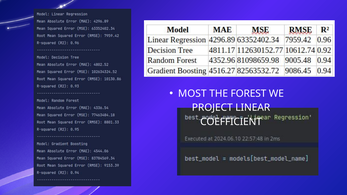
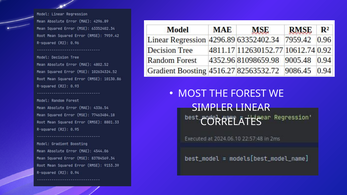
PROJECT: PROJECT -> SIMPLER (212, 108)
COEFFICIENT: COEFFICIENT -> CORRELATES (231, 122)
